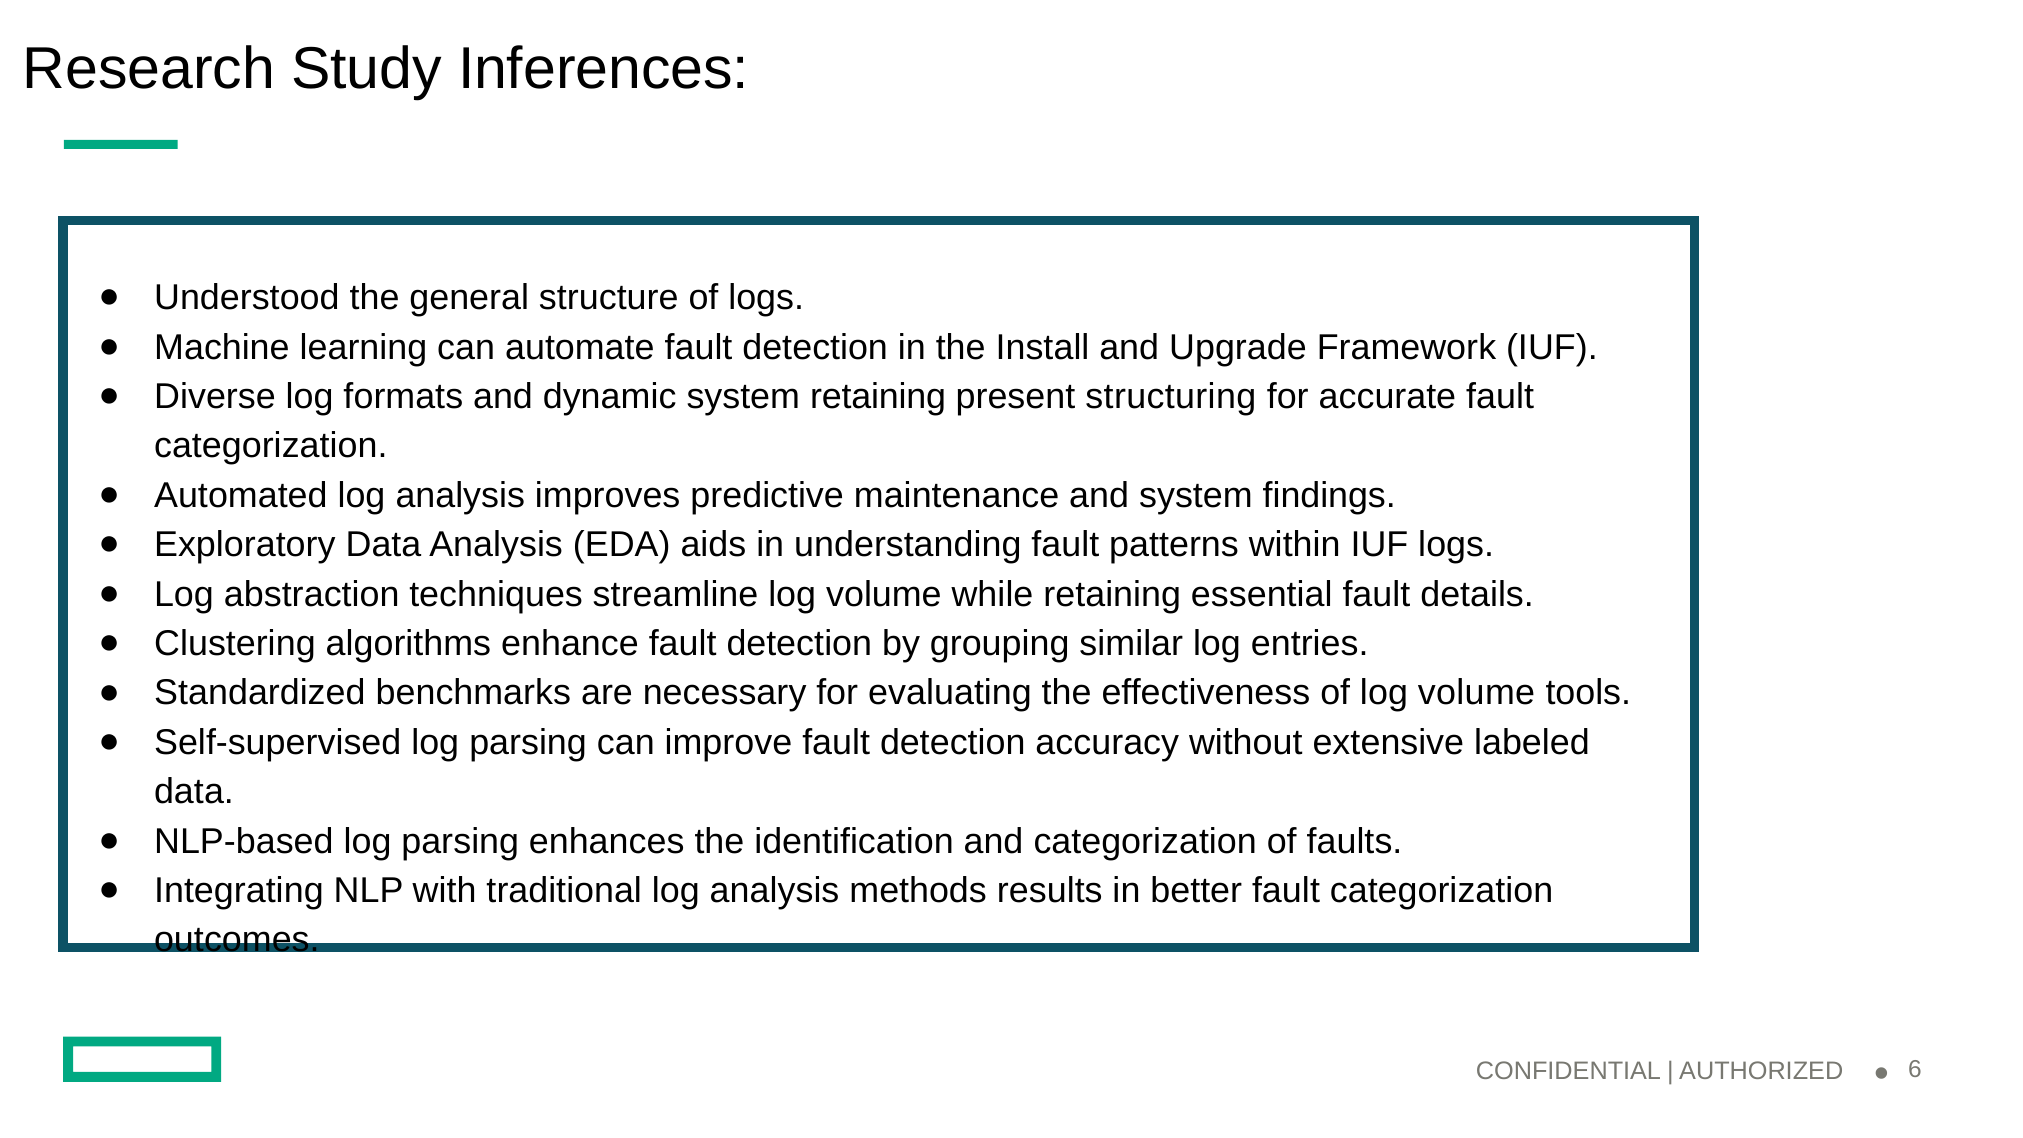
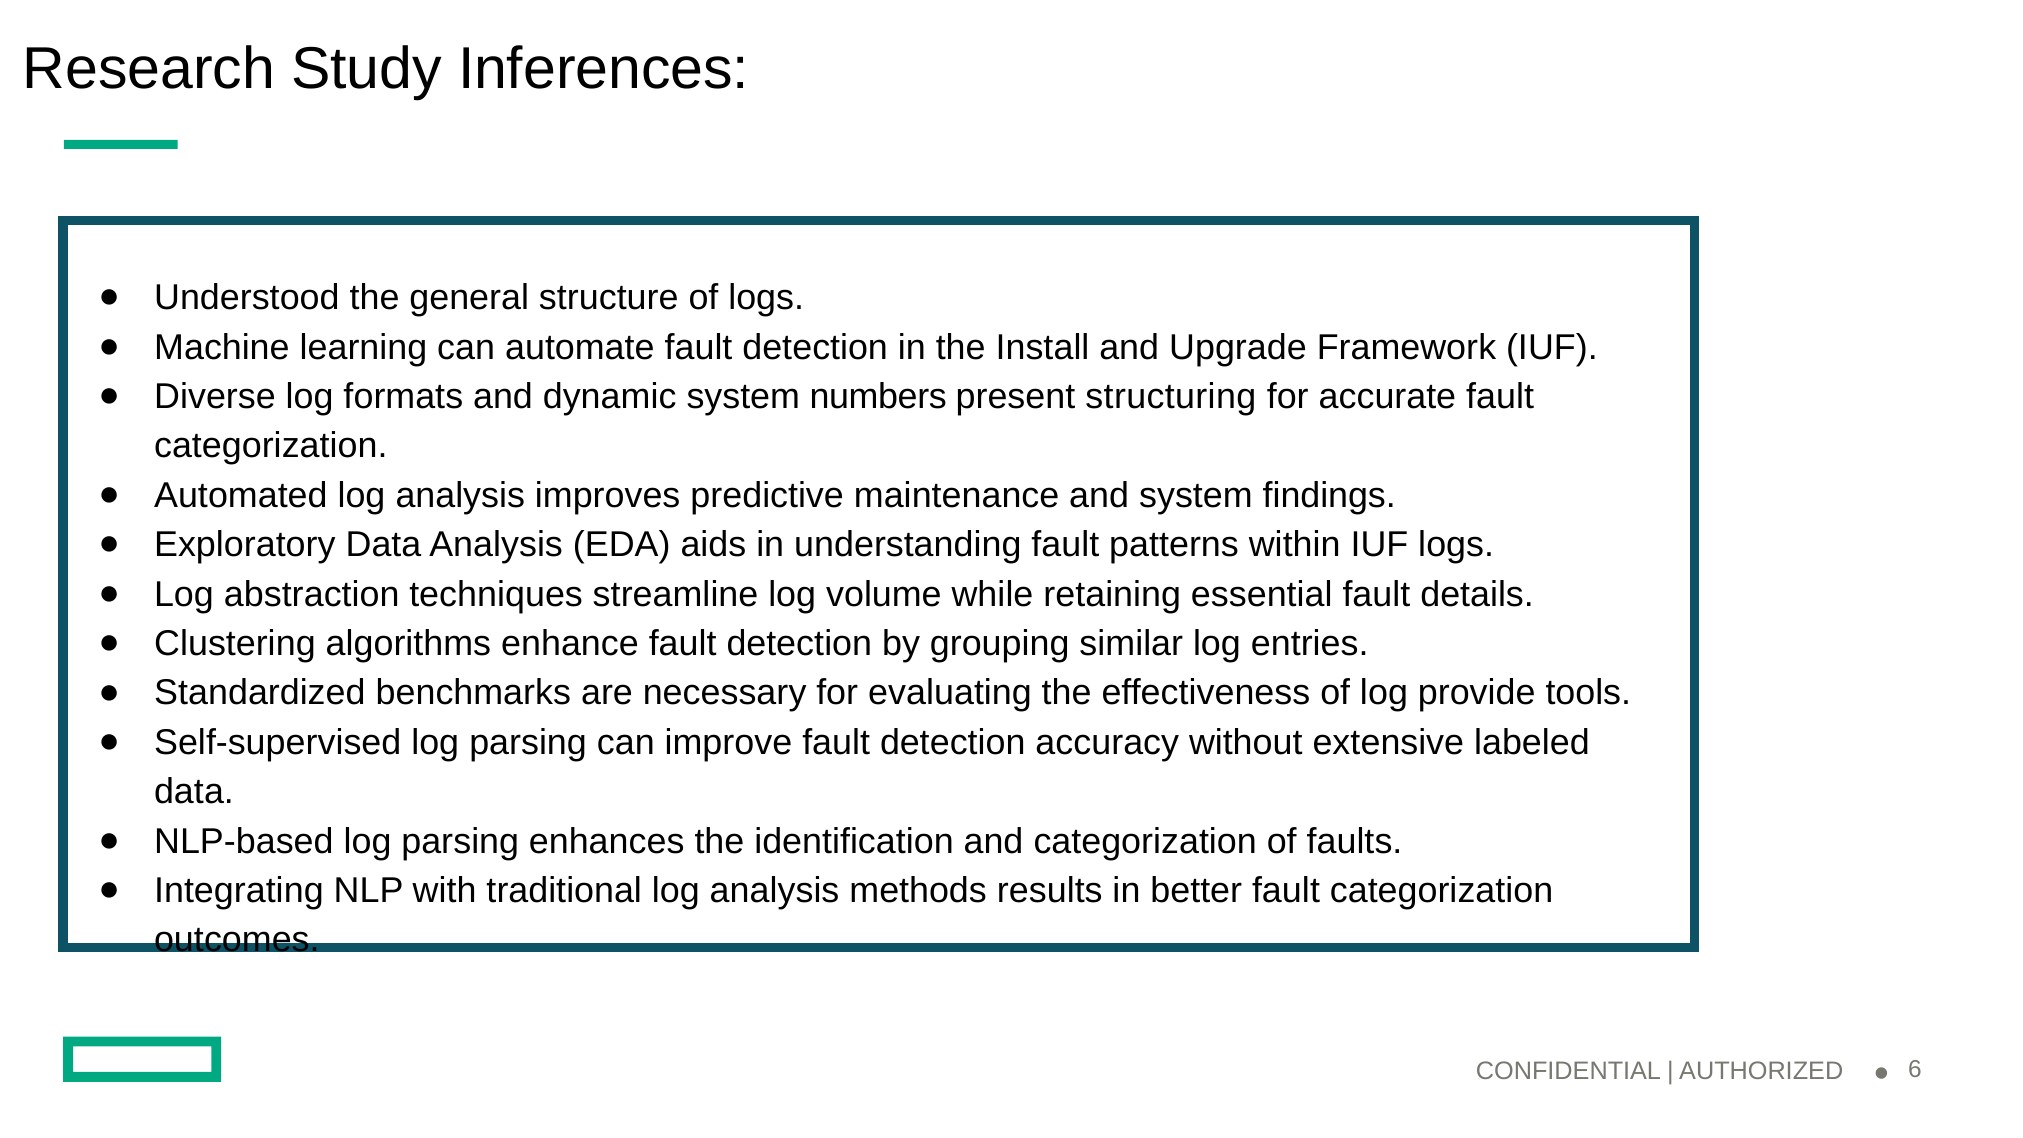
system retaining: retaining -> numbers (878, 397)
of log volume: volume -> provide (1477, 693)
